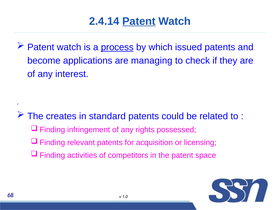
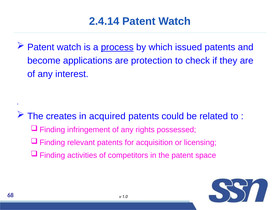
Patent underline: present -> none (139, 21)
managing: managing -> protection (152, 61)
standard: standard -> acquired (107, 116)
